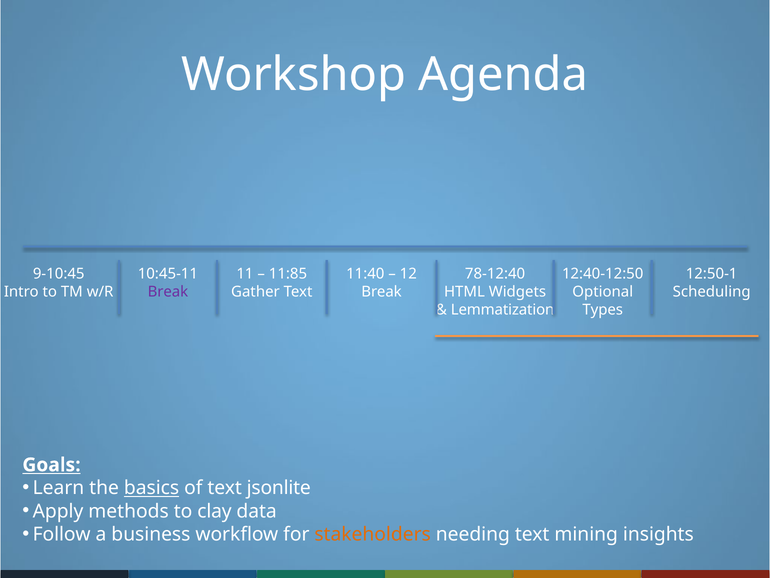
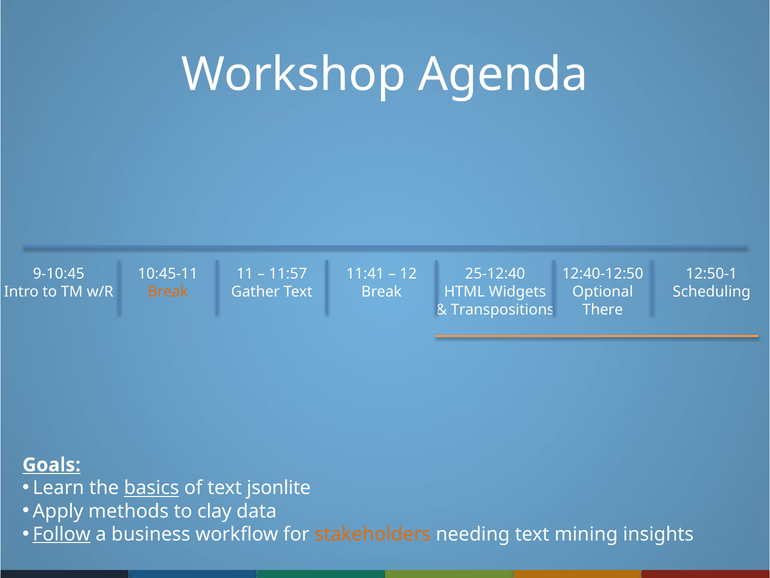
11:85: 11:85 -> 11:57 (288, 274)
11:40: 11:40 -> 11:41 (365, 274)
78-12:40: 78-12:40 -> 25-12:40 (495, 274)
Break colour: purple -> orange (168, 292)
Lemmatization: Lemmatization -> Transpositions (503, 310)
Types: Types -> There (603, 310)
Follow underline: none -> present (62, 534)
